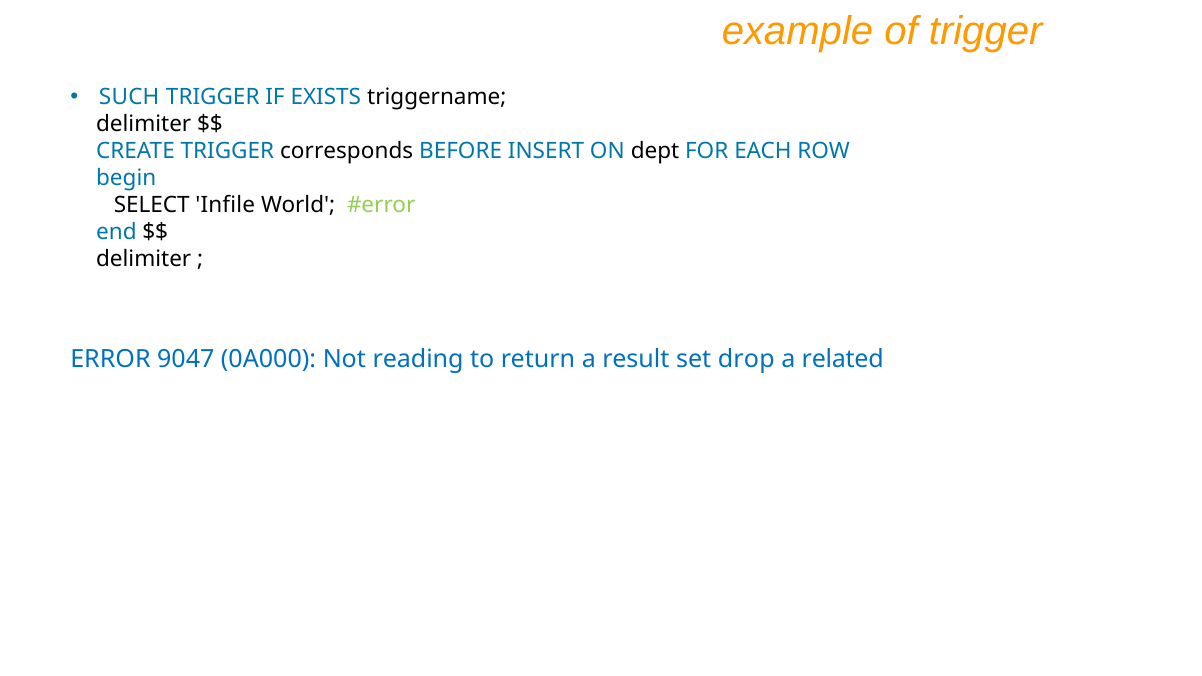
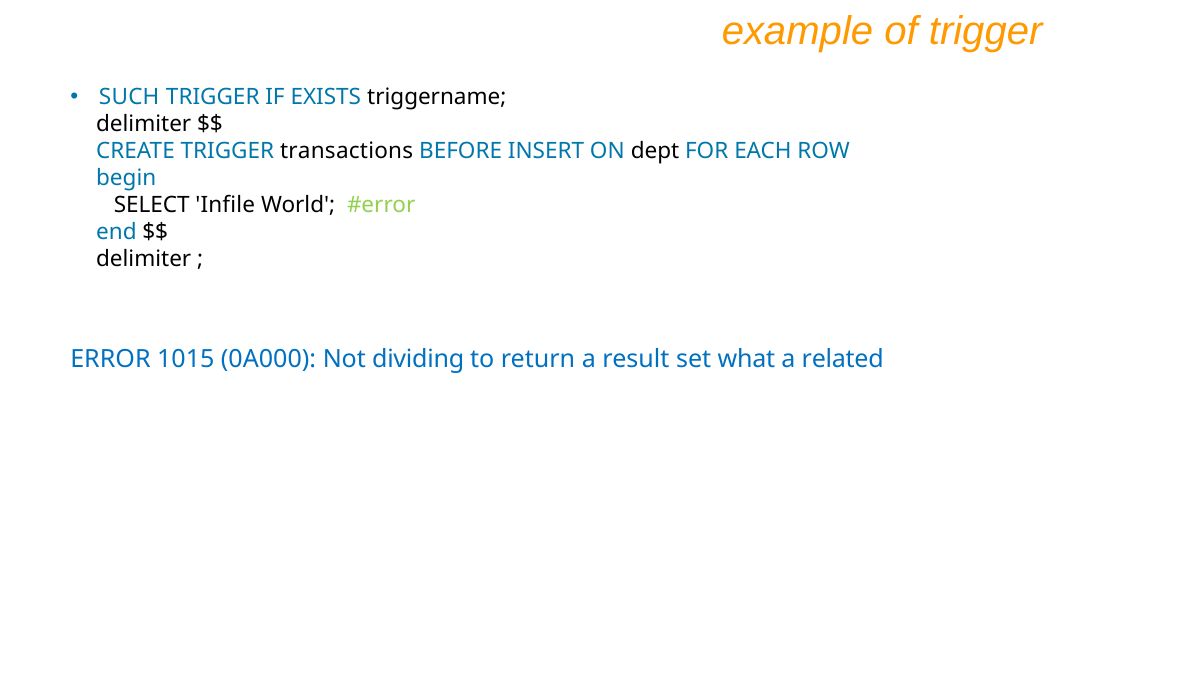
corresponds: corresponds -> transactions (347, 151)
9047: 9047 -> 1015 (186, 359)
reading: reading -> dividing (418, 359)
drop: drop -> what (746, 359)
